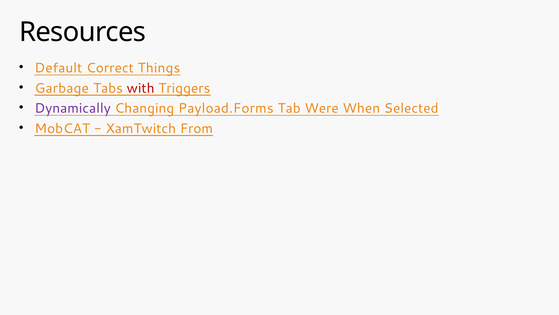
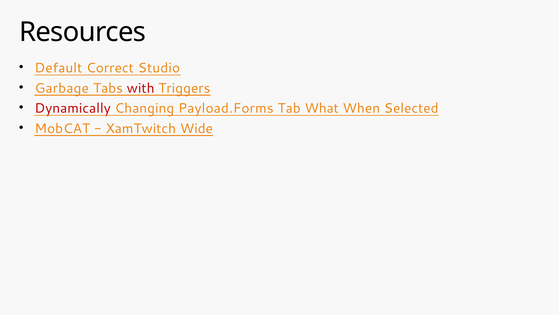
Things: Things -> Studio (159, 68)
Dynamically colour: purple -> red (73, 108)
Were: Were -> What (322, 108)
From: From -> Wide (196, 128)
